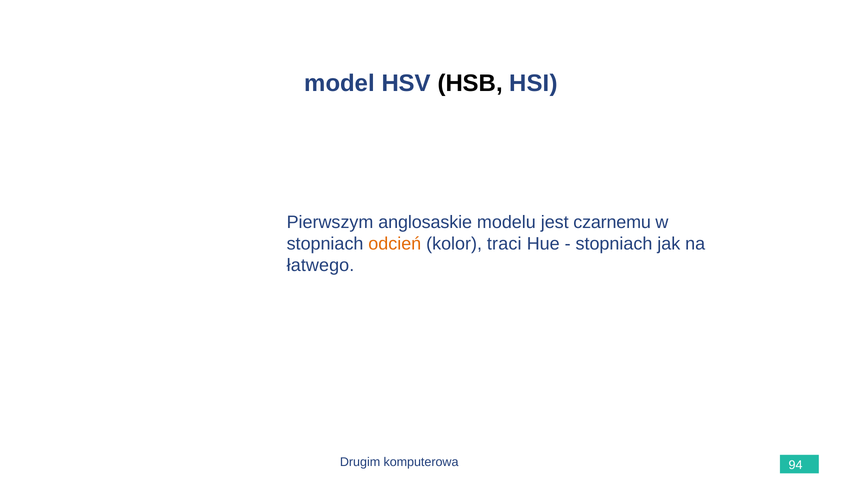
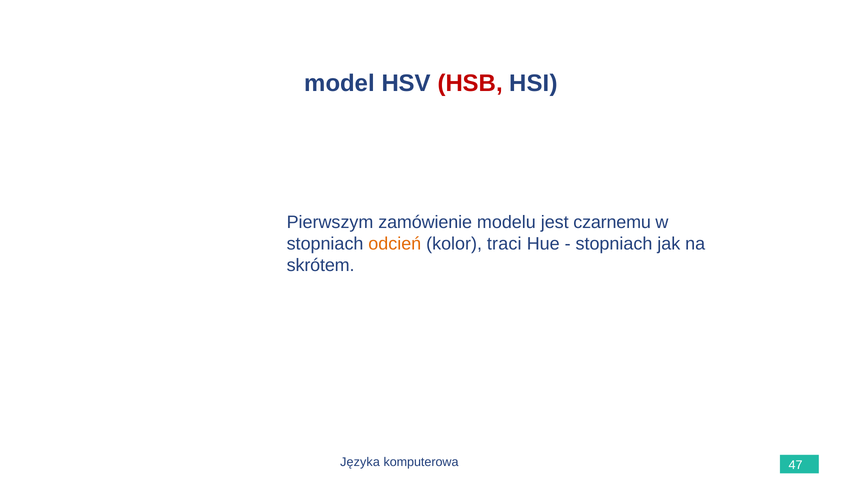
HSB colour: black -> red (470, 83)
anglosaskie: anglosaskie -> zamówienie (425, 222)
łatwego: łatwego -> skrótem (321, 265)
Drugim: Drugim -> Języka (360, 462)
94: 94 -> 47 (796, 465)
